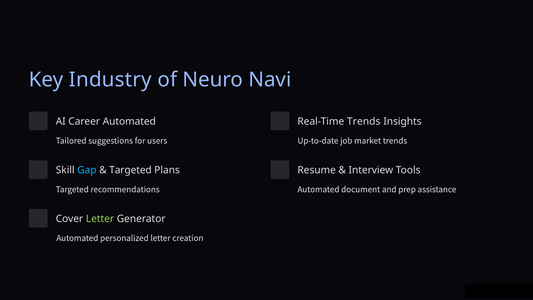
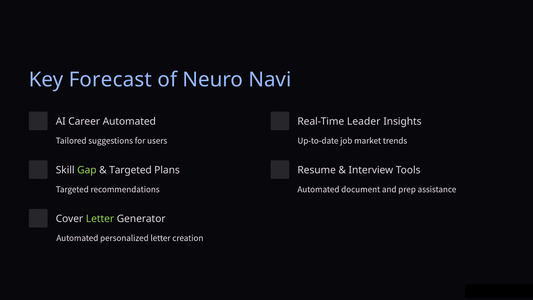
Industry: Industry -> Forecast (110, 80)
Real-Time Trends: Trends -> Leader (364, 121)
Gap colour: light blue -> light green (87, 170)
